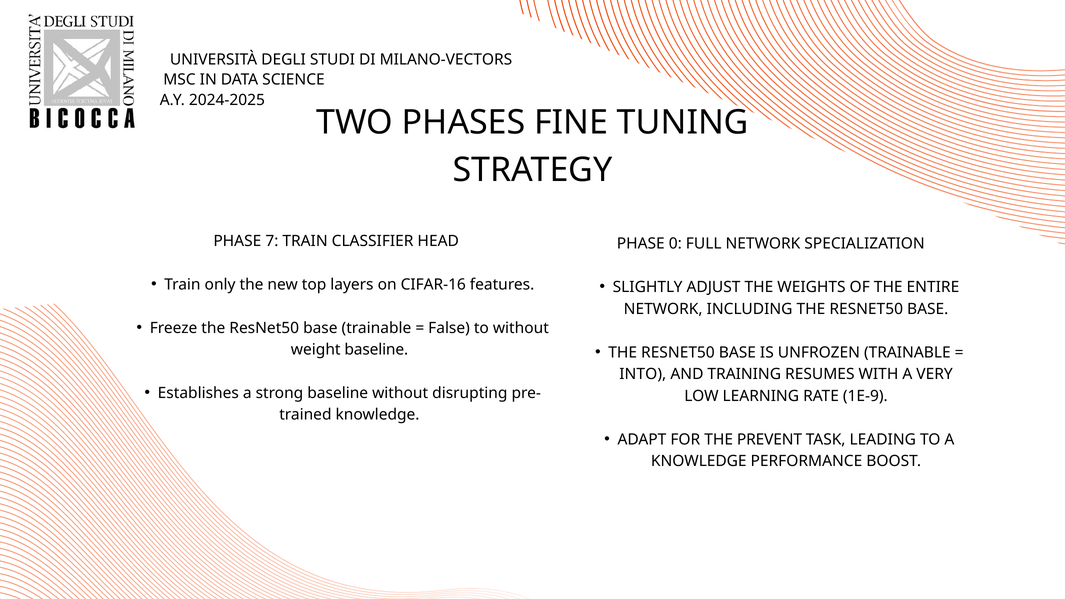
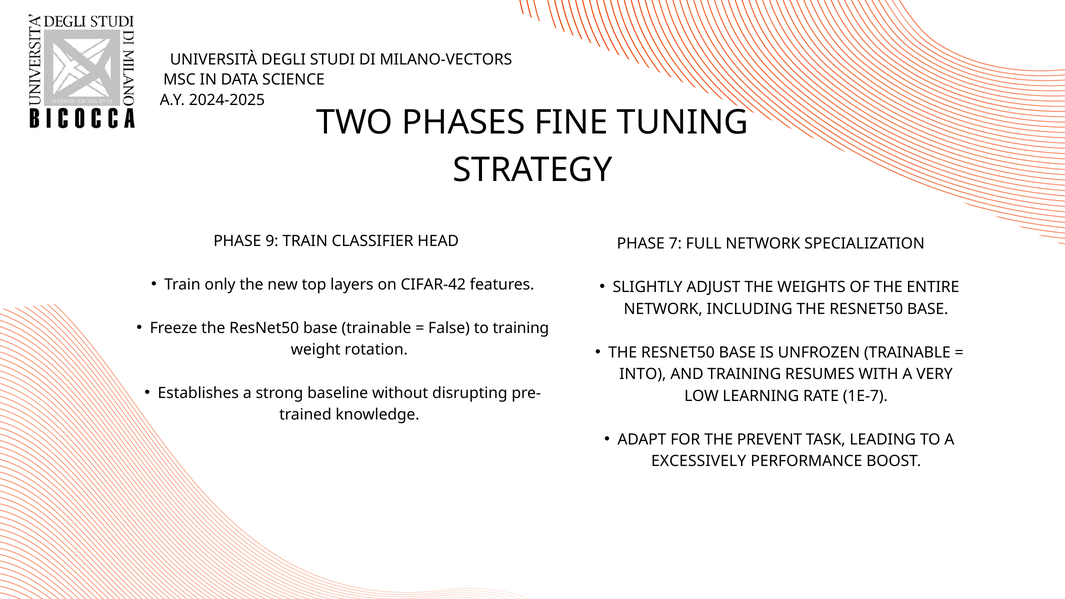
7: 7 -> 9 (272, 241)
0: 0 -> 7 (675, 244)
CIFAR-16: CIFAR-16 -> CIFAR-42 (433, 284)
to without: without -> training (521, 328)
weight baseline: baseline -> rotation (376, 350)
1E-9: 1E-9 -> 1E-7 (865, 396)
KNOWLEDGE: KNOWLEDGE -> EXCESSIVELY (699, 461)
